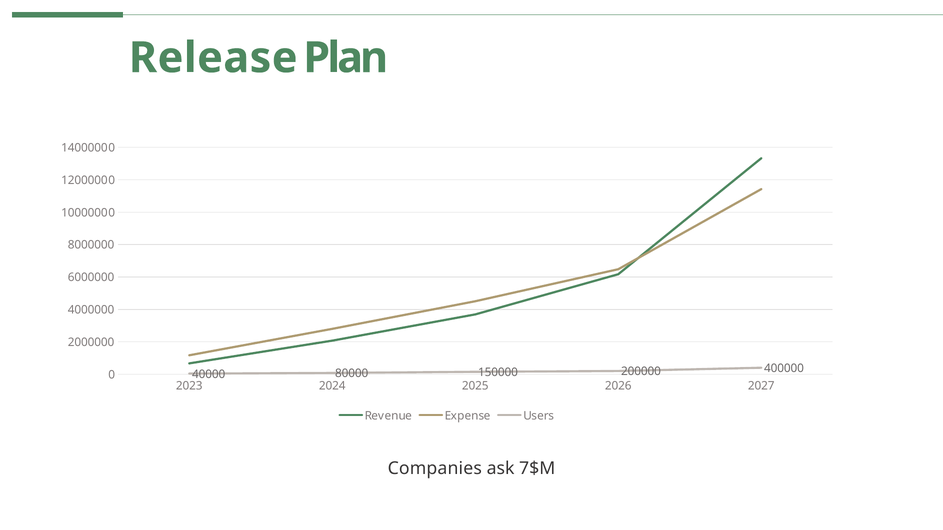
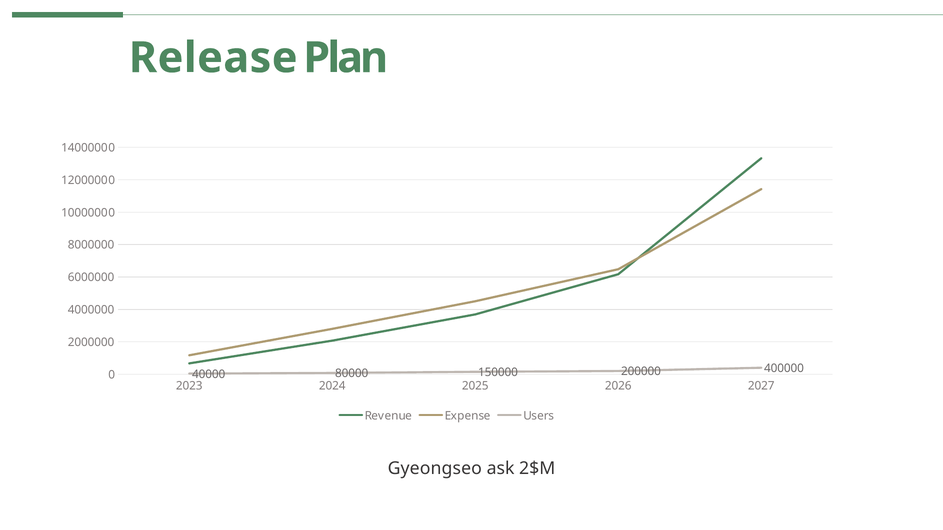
Companies: Companies -> Gyeongseo (435, 469)
7$M: 7$M -> 2$M (537, 469)
